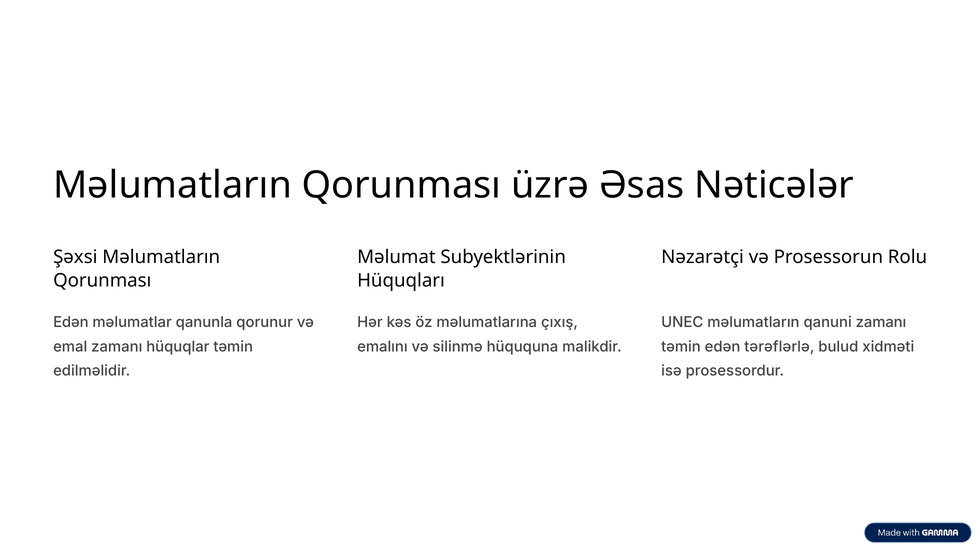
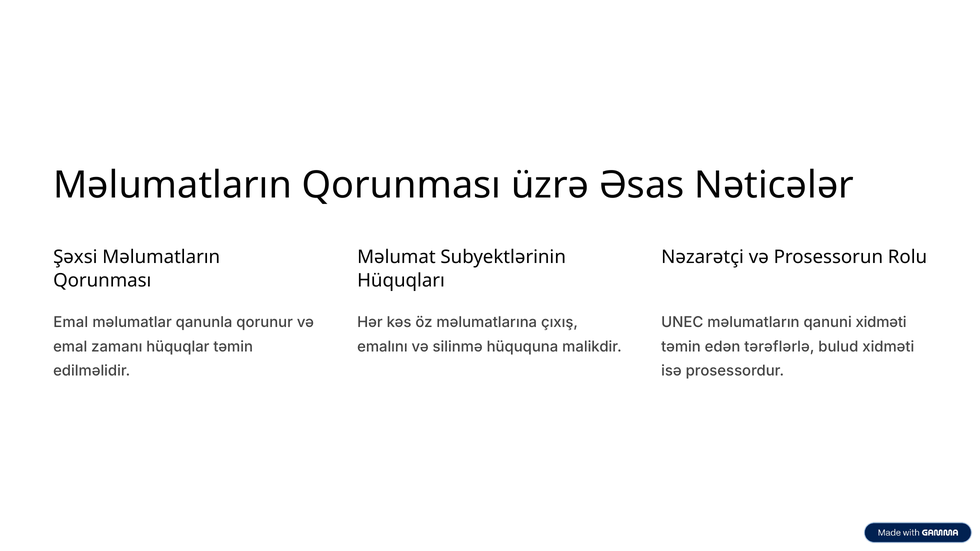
Edən: Edən -> Emal (71, 323)
qanuni zamanı: zamanı -> xidməti (881, 323)
